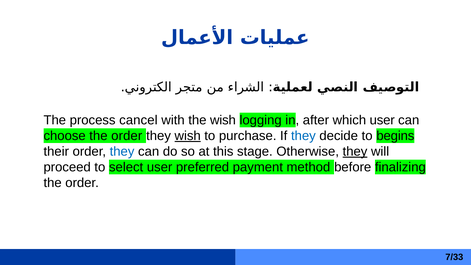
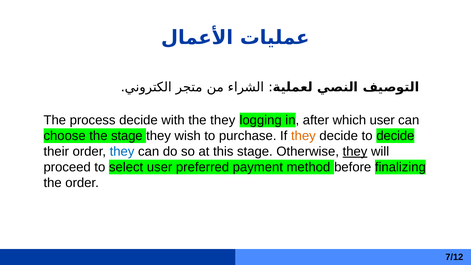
process cancel: cancel -> decide (138, 120)
the wish: wish -> they (223, 120)
choose the order: order -> stage (127, 136)
wish underline: present -> none (188, 136)
they colour: blue -> orange (303, 136)
to begins: begins -> decide (395, 136)
7/33: 7/33 -> 7/12 (454, 257)
